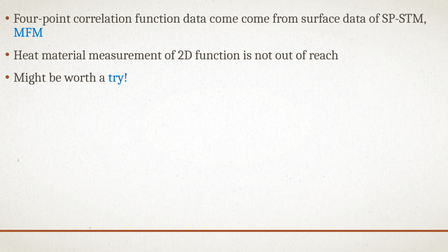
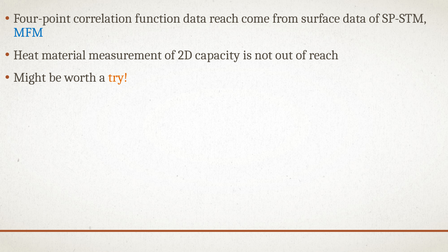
data come: come -> reach (224, 19)
2D function: function -> capacity (218, 55)
try colour: blue -> orange (118, 78)
